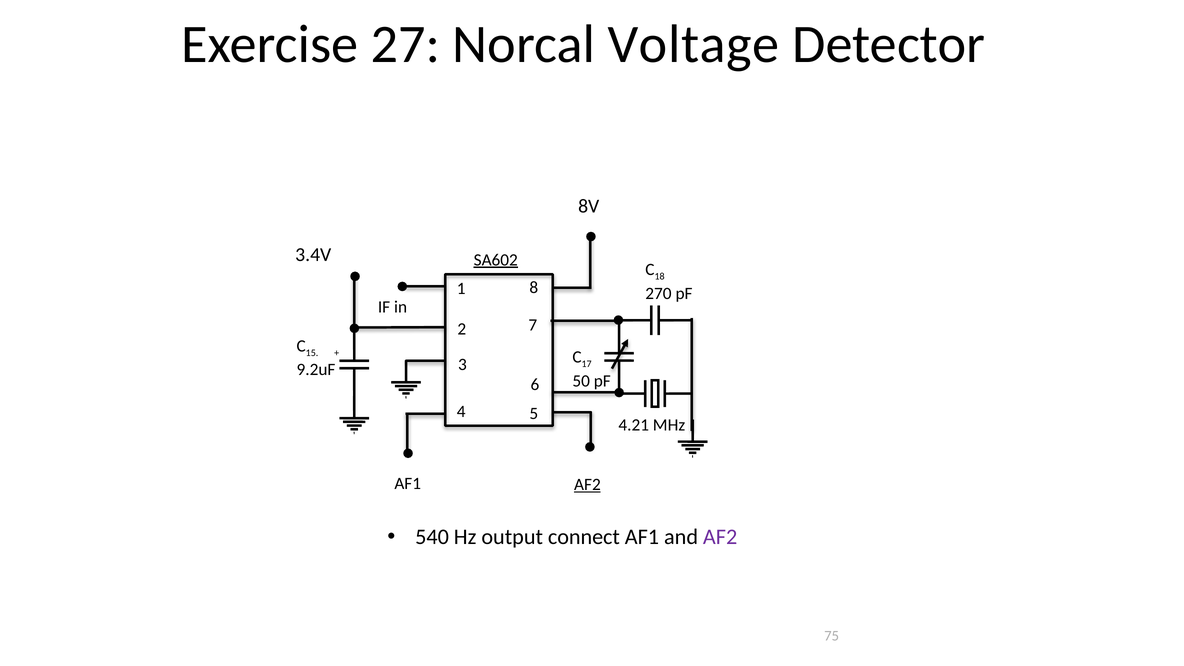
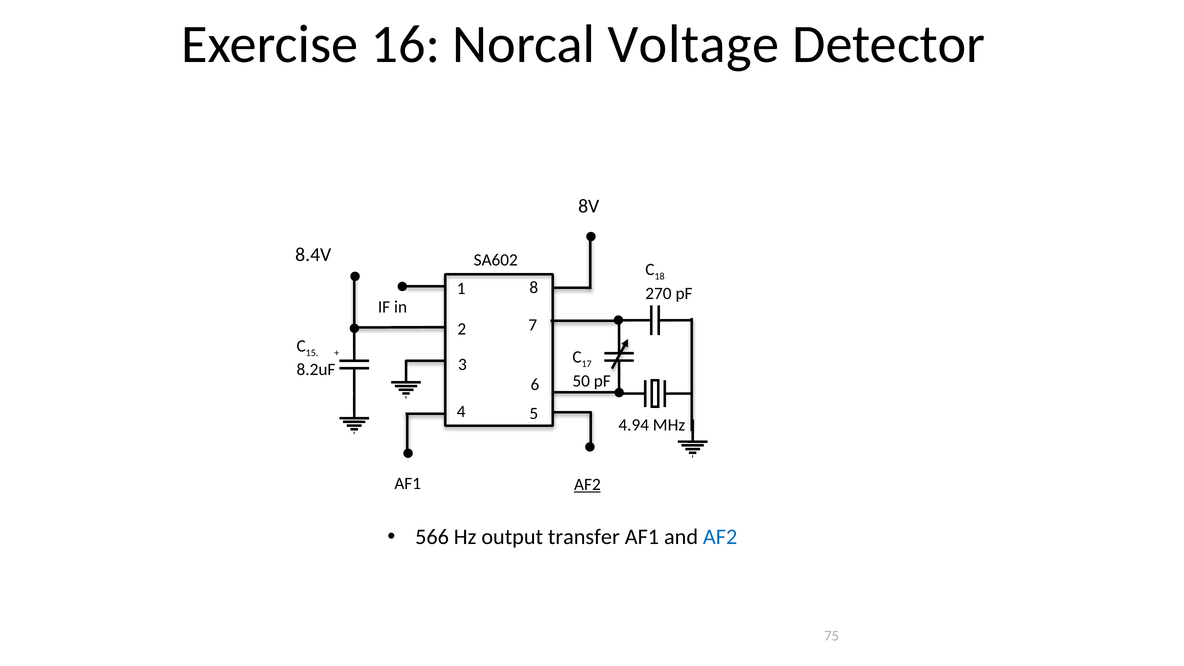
27: 27 -> 16 (405, 45)
3.4V: 3.4V -> 8.4V (313, 255)
SA602 underline: present -> none (496, 260)
9.2uF: 9.2uF -> 8.2uF (316, 370)
4.21: 4.21 -> 4.94 (634, 425)
540: 540 -> 566 (432, 537)
connect: connect -> transfer (584, 537)
AF2 colour: purple -> blue (720, 537)
